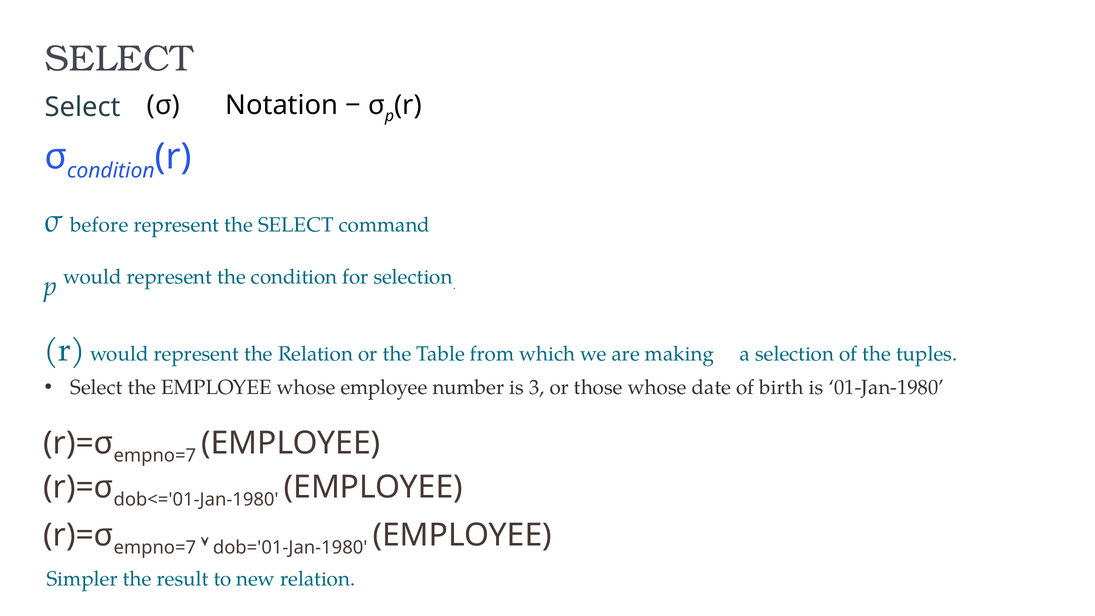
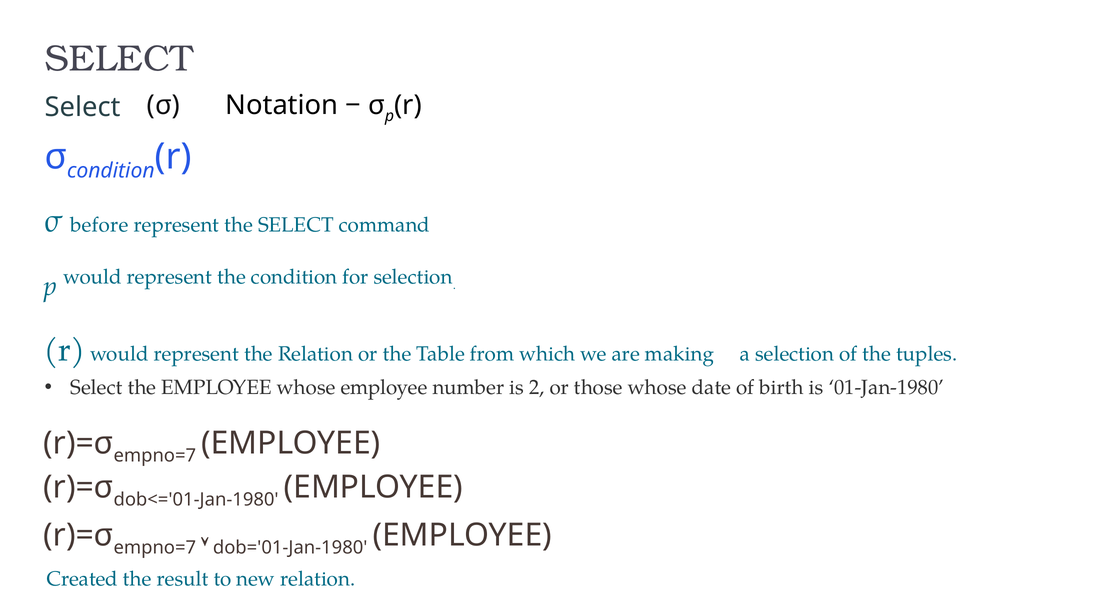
3: 3 -> 2 (537, 387)
Simpler: Simpler -> Created (82, 579)
